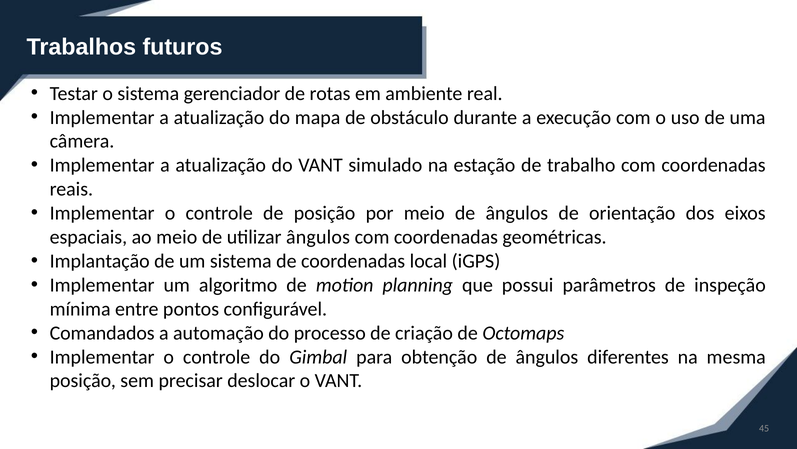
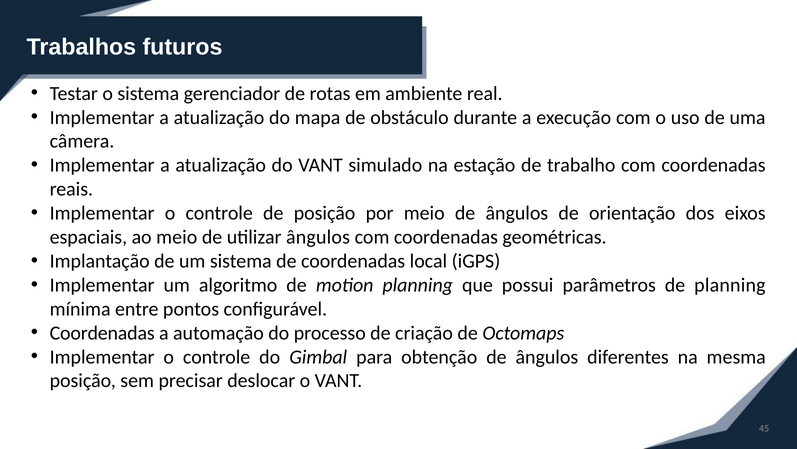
de inspeção: inspeção -> planning (730, 285)
Comandados: Comandados -> Coordenadas (102, 332)
